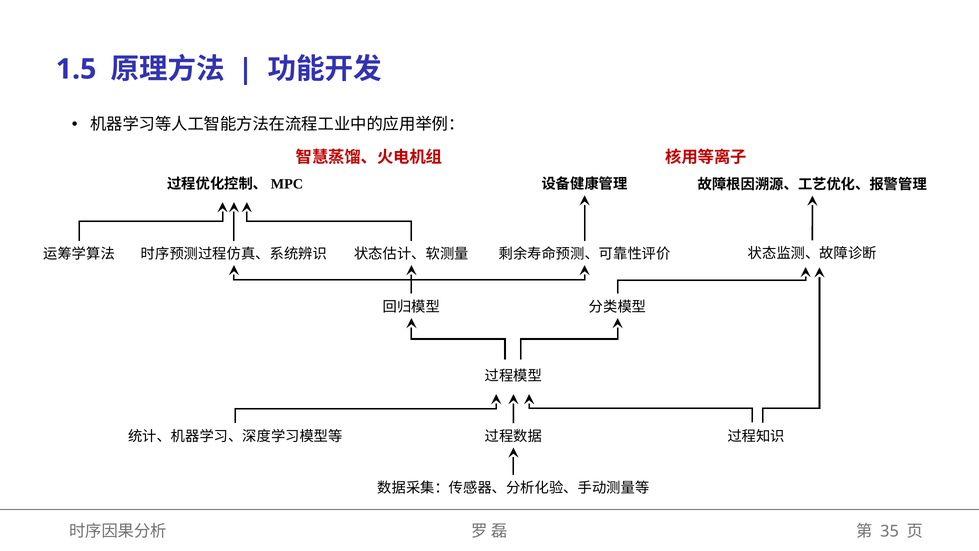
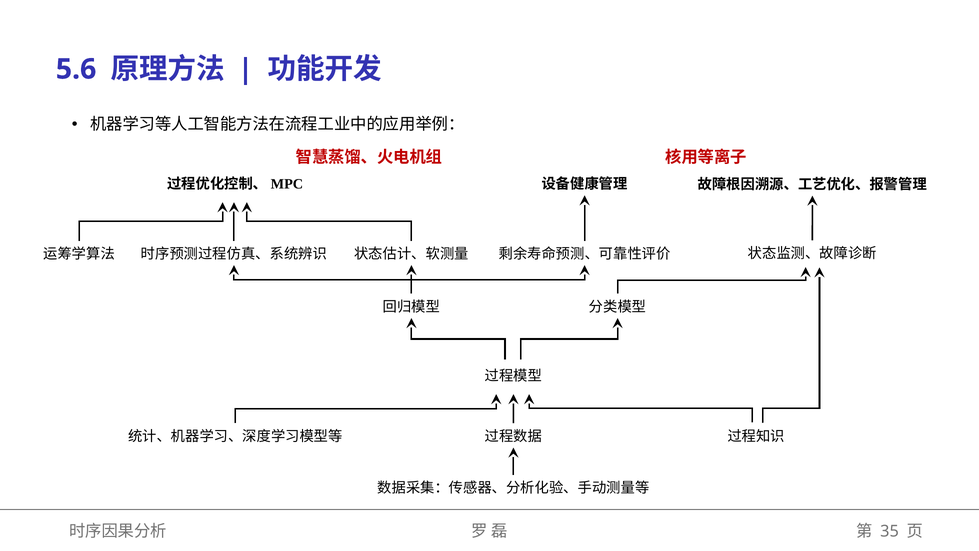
1.5: 1.5 -> 5.6 (76, 69)
